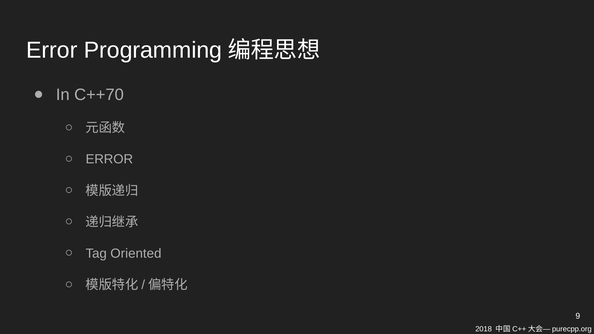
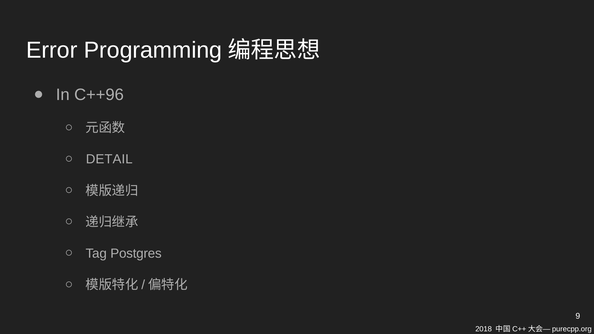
C++70: C++70 -> C++96 (99, 95)
ERROR: ERROR -> DETAIL (109, 159)
Oriented: Oriented -> Postgres (136, 253)
